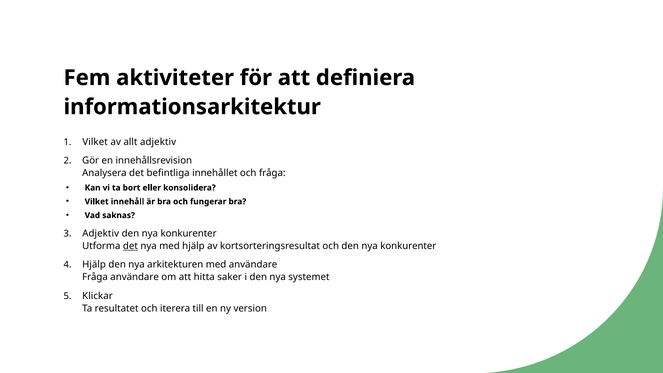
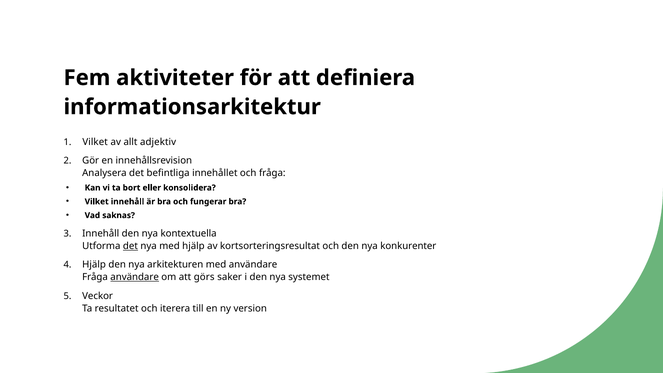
Adjektiv: Adjektiv -> Innehåll (101, 233)
konkurenter: konkurenter -> kontextuella (189, 233)
användare underline: none -> present (135, 277)
hitta: hitta -> görs (204, 277)
Klickar: Klickar -> Veckor (98, 296)
